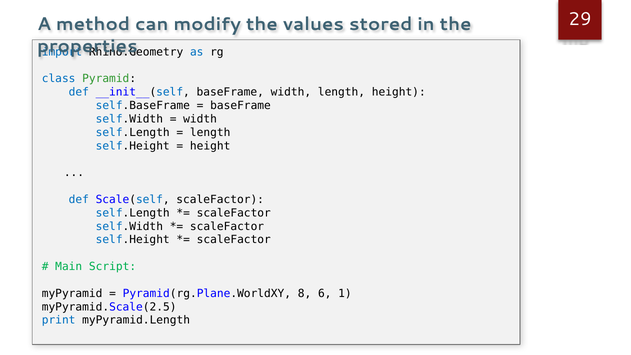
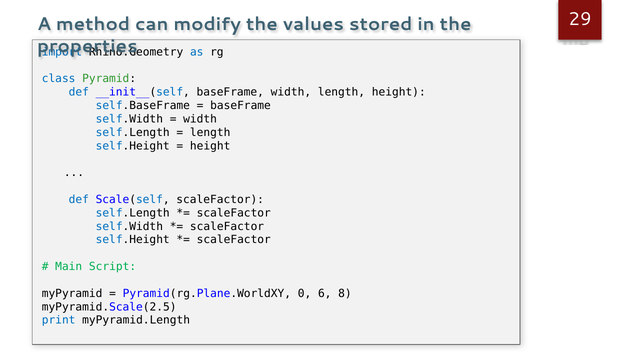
8: 8 -> 0 (305, 293)
1: 1 -> 8 (345, 293)
